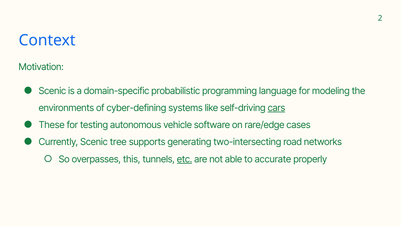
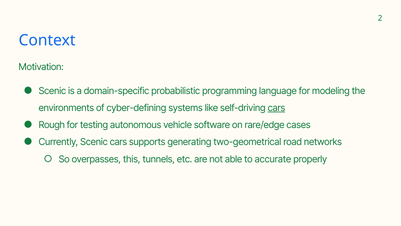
These: These -> Rough (52, 125)
Scenic tree: tree -> cars (118, 142)
two-intersecting: two-intersecting -> two-geometrical (247, 142)
etc underline: present -> none (185, 159)
